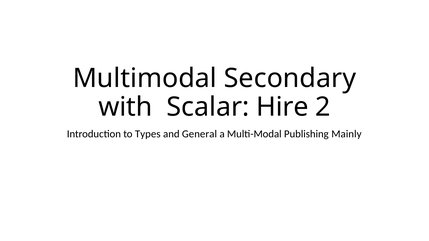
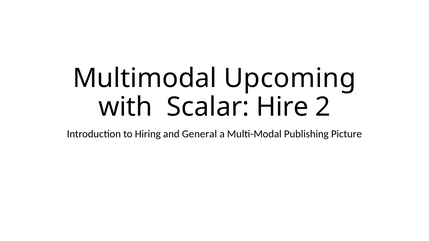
Secondary: Secondary -> Upcoming (290, 78)
Types: Types -> Hiring (148, 134)
Mainly: Mainly -> Picture (347, 134)
